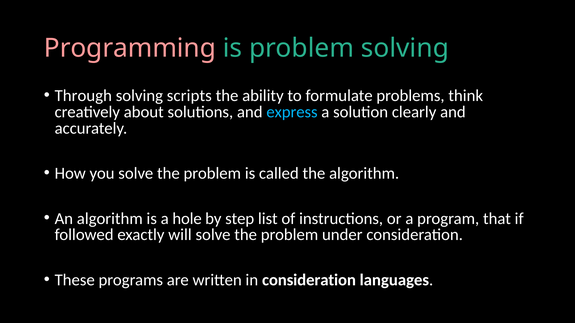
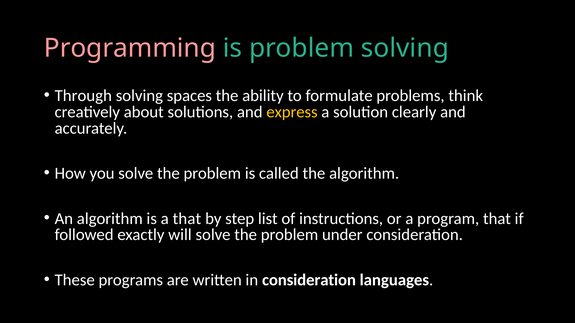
scripts: scripts -> spaces (189, 96)
express colour: light blue -> yellow (292, 112)
a hole: hole -> that (187, 219)
